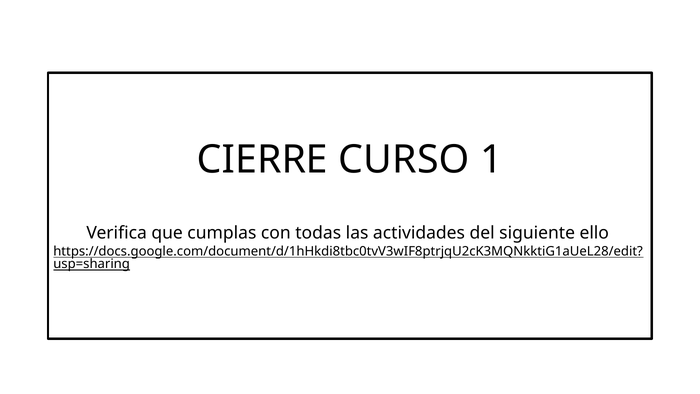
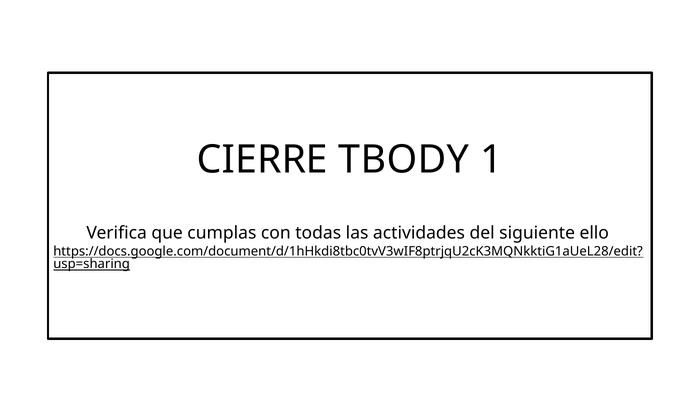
CURSO: CURSO -> TBODY (404, 160)
